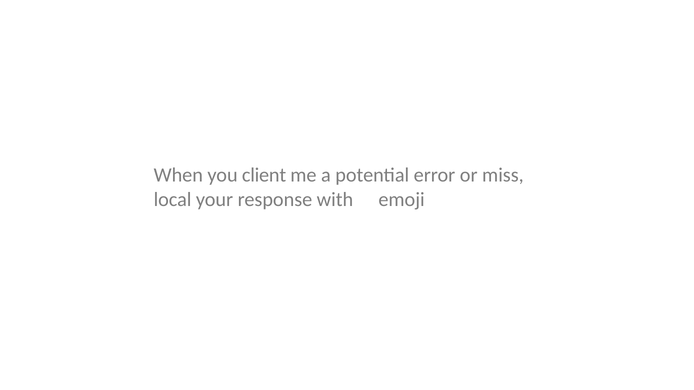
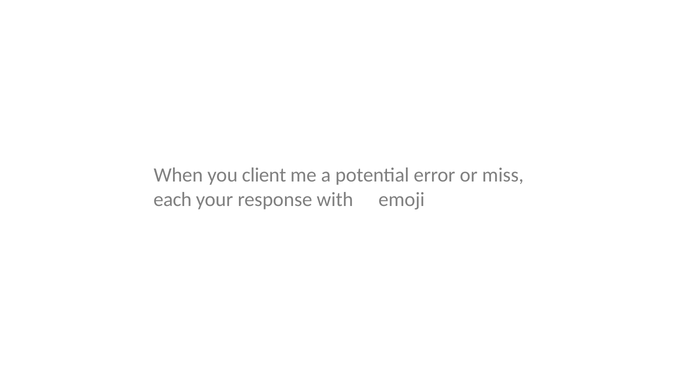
local: local -> each (173, 200)
